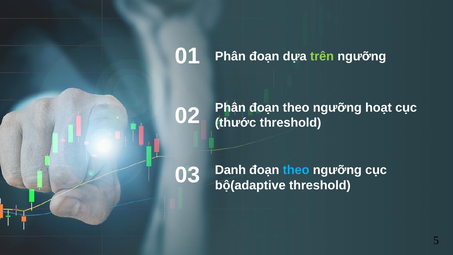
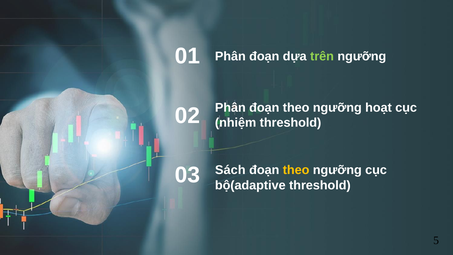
thước: thước -> nhiệm (236, 123)
Danh: Danh -> Sách (230, 170)
theo colour: light blue -> yellow (296, 170)
